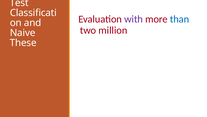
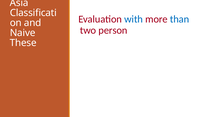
Test: Test -> Asia (19, 3)
with colour: purple -> blue (134, 19)
million: million -> person (113, 30)
